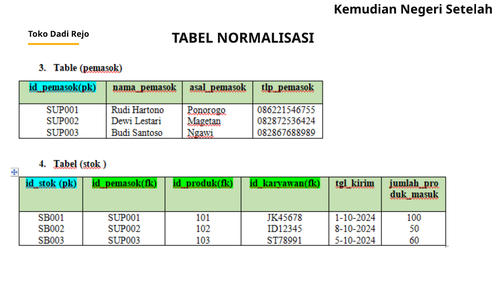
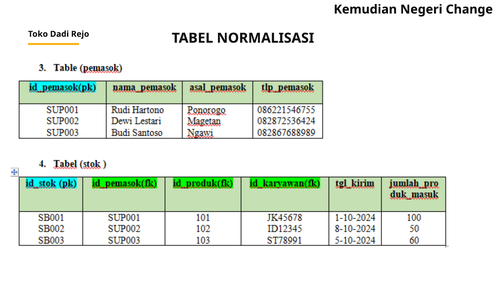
Setelah: Setelah -> Change (469, 9)
